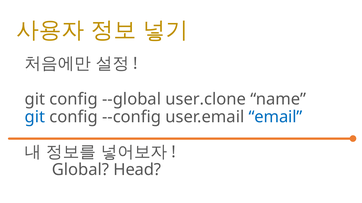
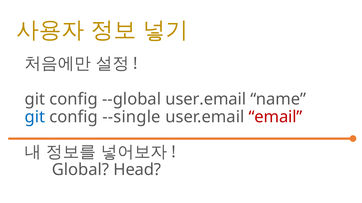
--global user.clone: user.clone -> user.email (206, 99)
--config: --config -> --single (132, 117)
email colour: blue -> red (276, 117)
